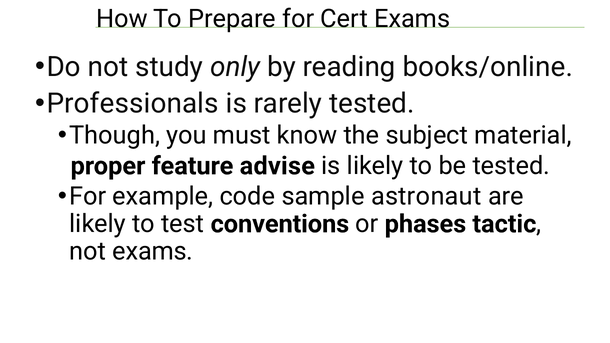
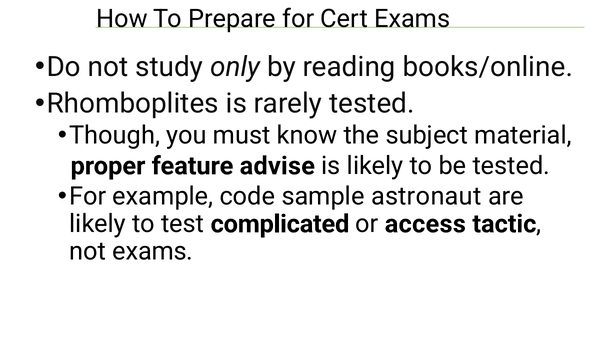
Professionals: Professionals -> Rhomboplites (133, 103)
conventions: conventions -> complicated (280, 224)
phases: phases -> access (425, 224)
